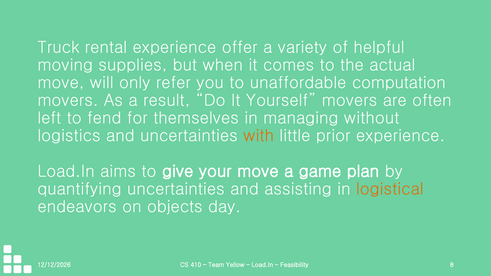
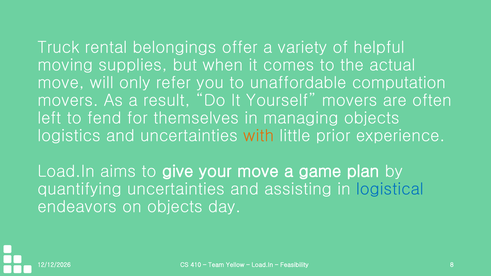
rental experience: experience -> belongings (174, 48)
managing without: without -> objects (372, 118)
logistical colour: orange -> blue (390, 189)
